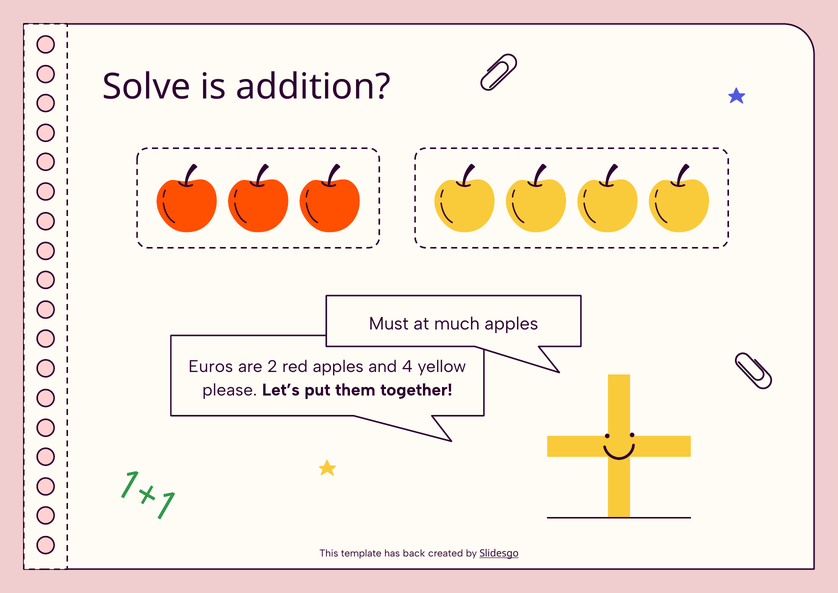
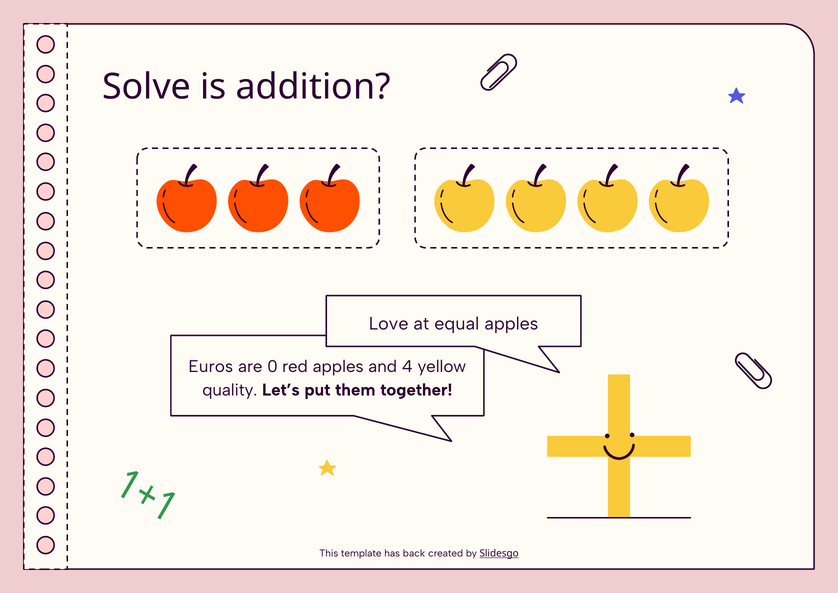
Must: Must -> Love (389, 324)
much: much -> equal (457, 324)
2: 2 -> 0 (272, 366)
please: please -> quality (230, 390)
